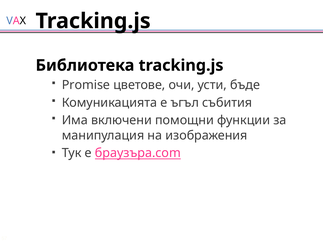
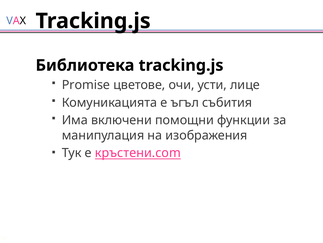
бъде: бъде -> лице (245, 85)
браузъра.com: браузъра.com -> кръстени.com (138, 153)
